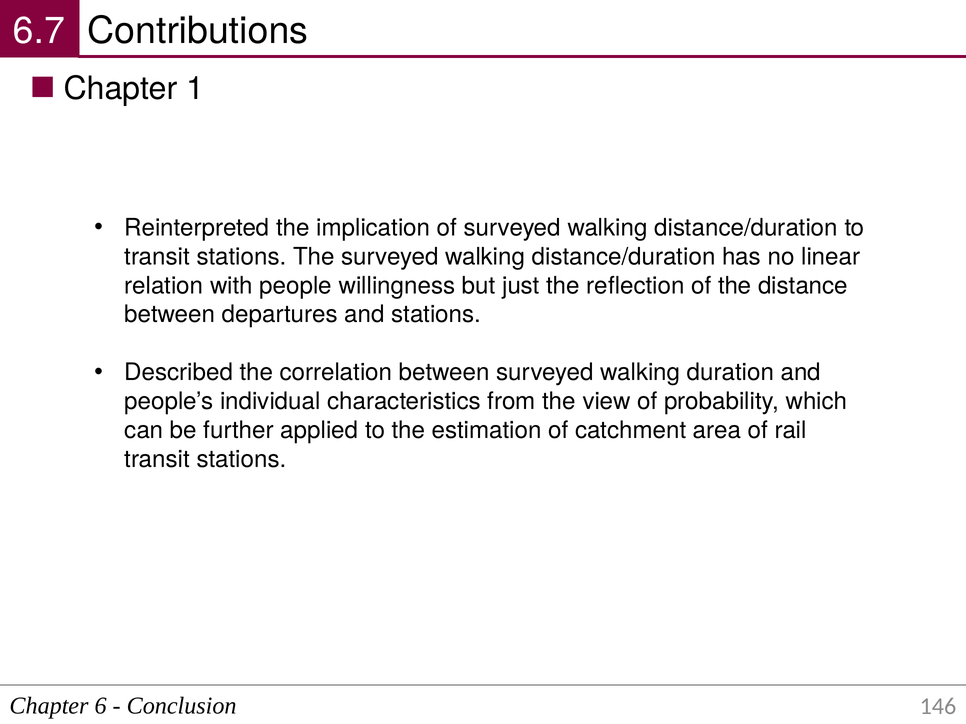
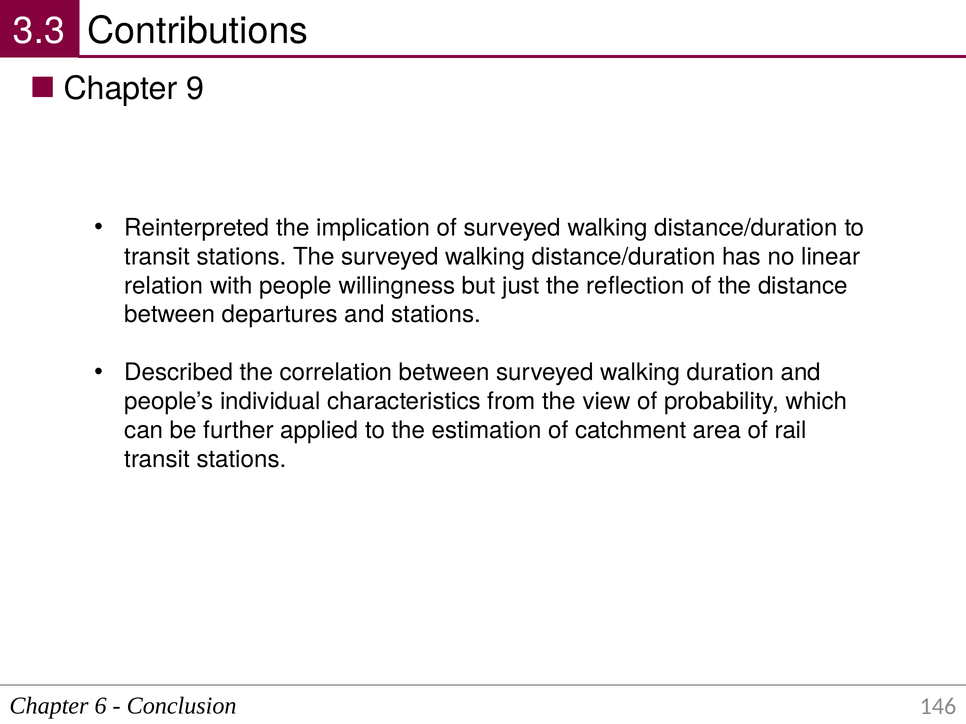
6.7: 6.7 -> 3.3 (39, 31)
1: 1 -> 9 (195, 89)
